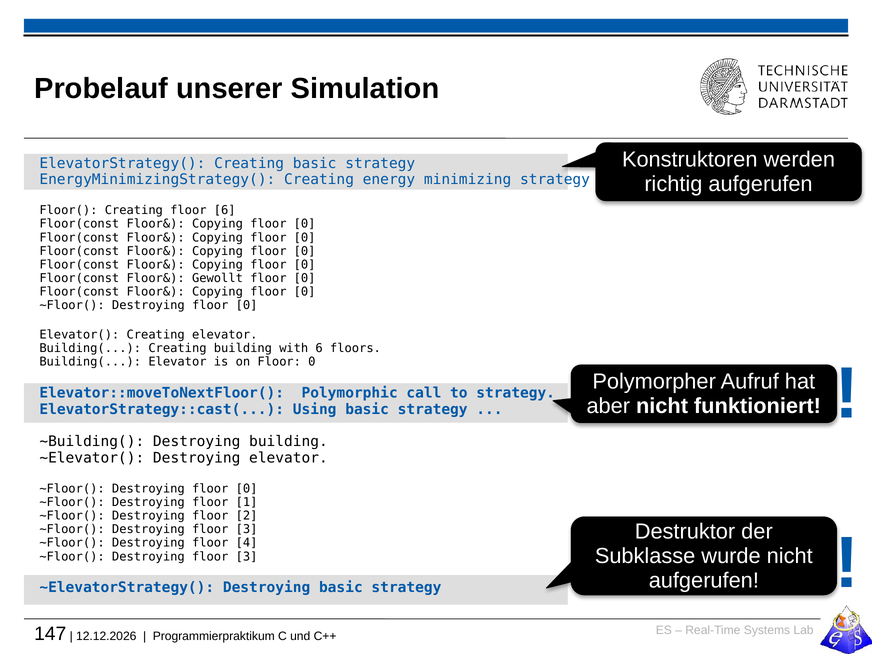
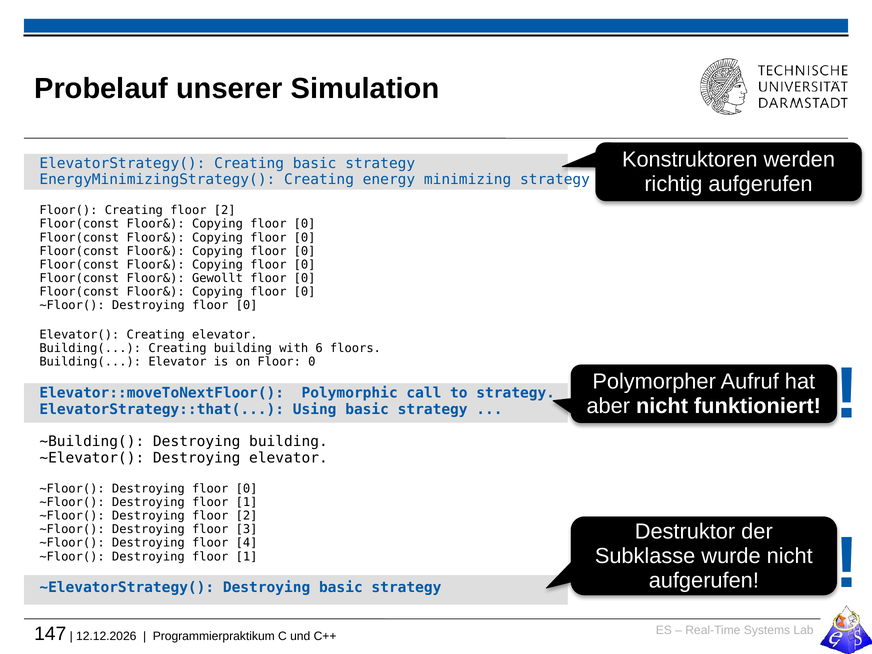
Creating floor 6: 6 -> 2 (225, 210)
ElevatorStrategy::cast(: ElevatorStrategy::cast( -> ElevatorStrategy::that( (162, 409)
3: 3 -> 1 (247, 557)
